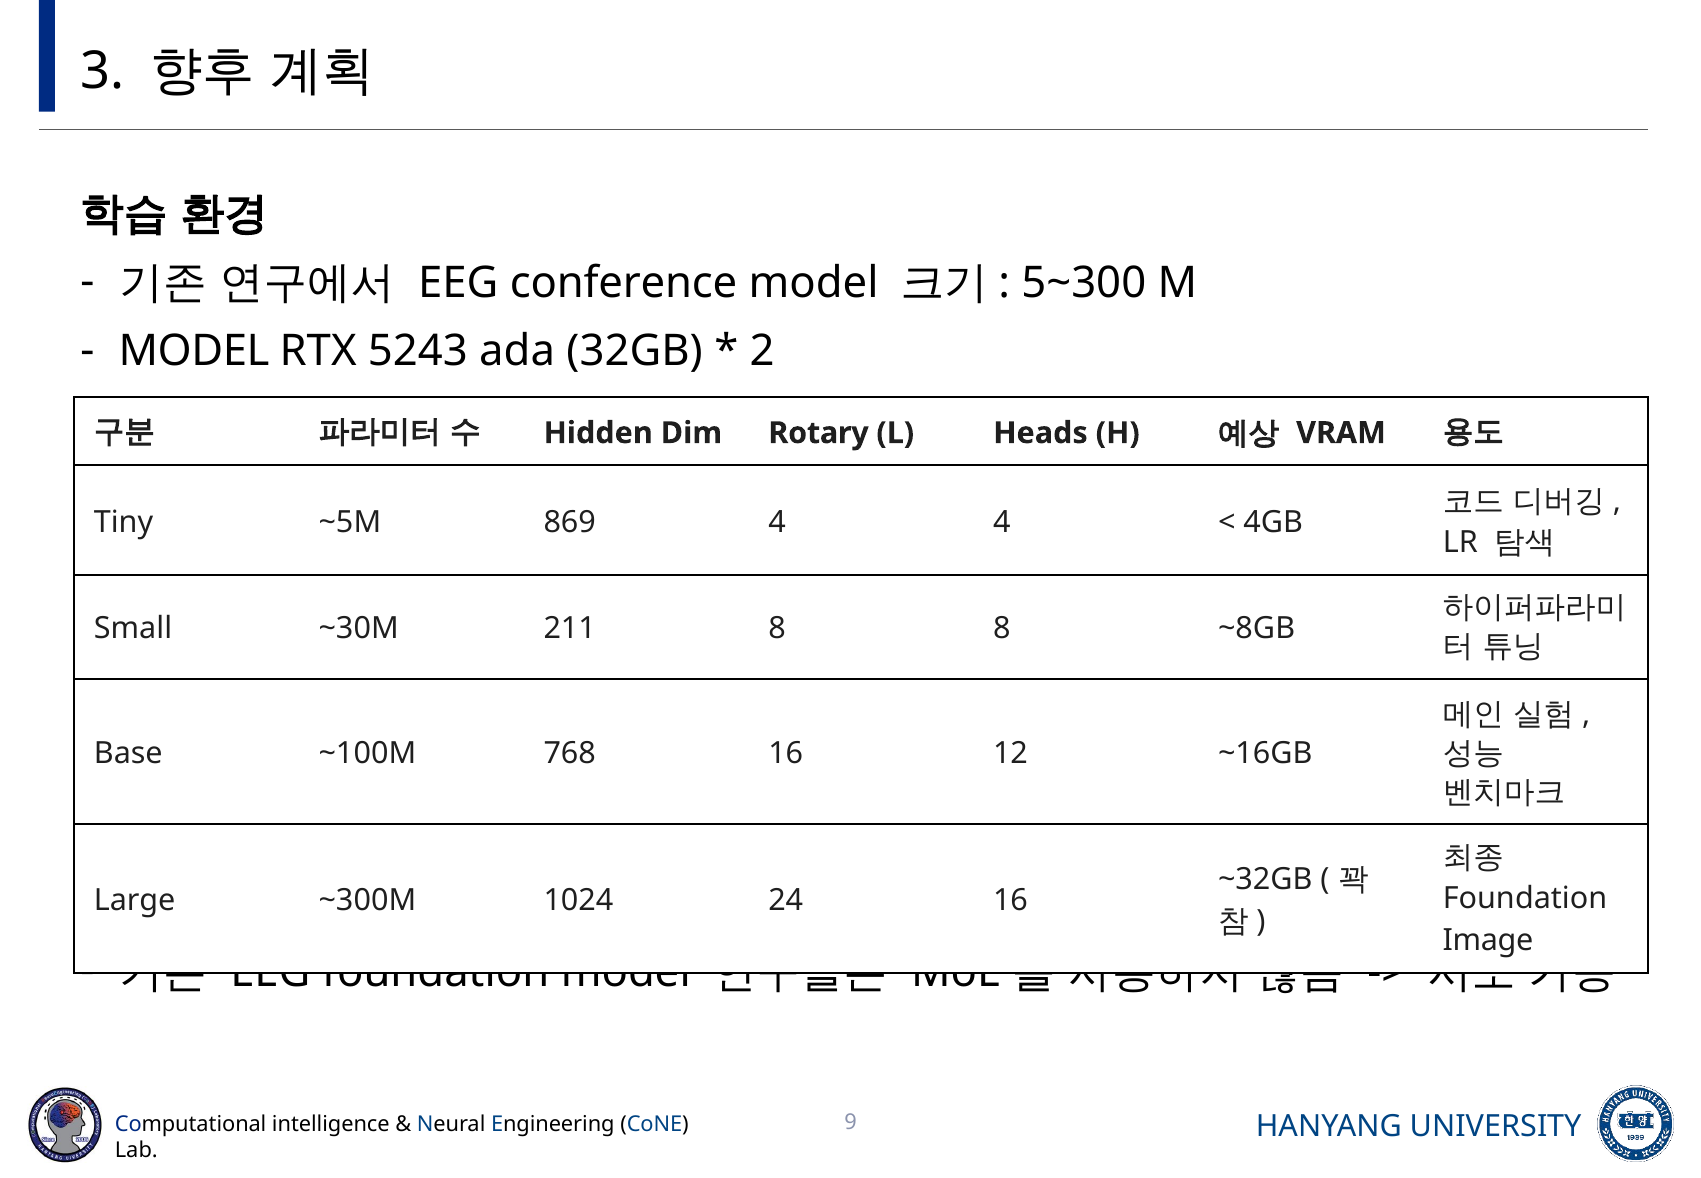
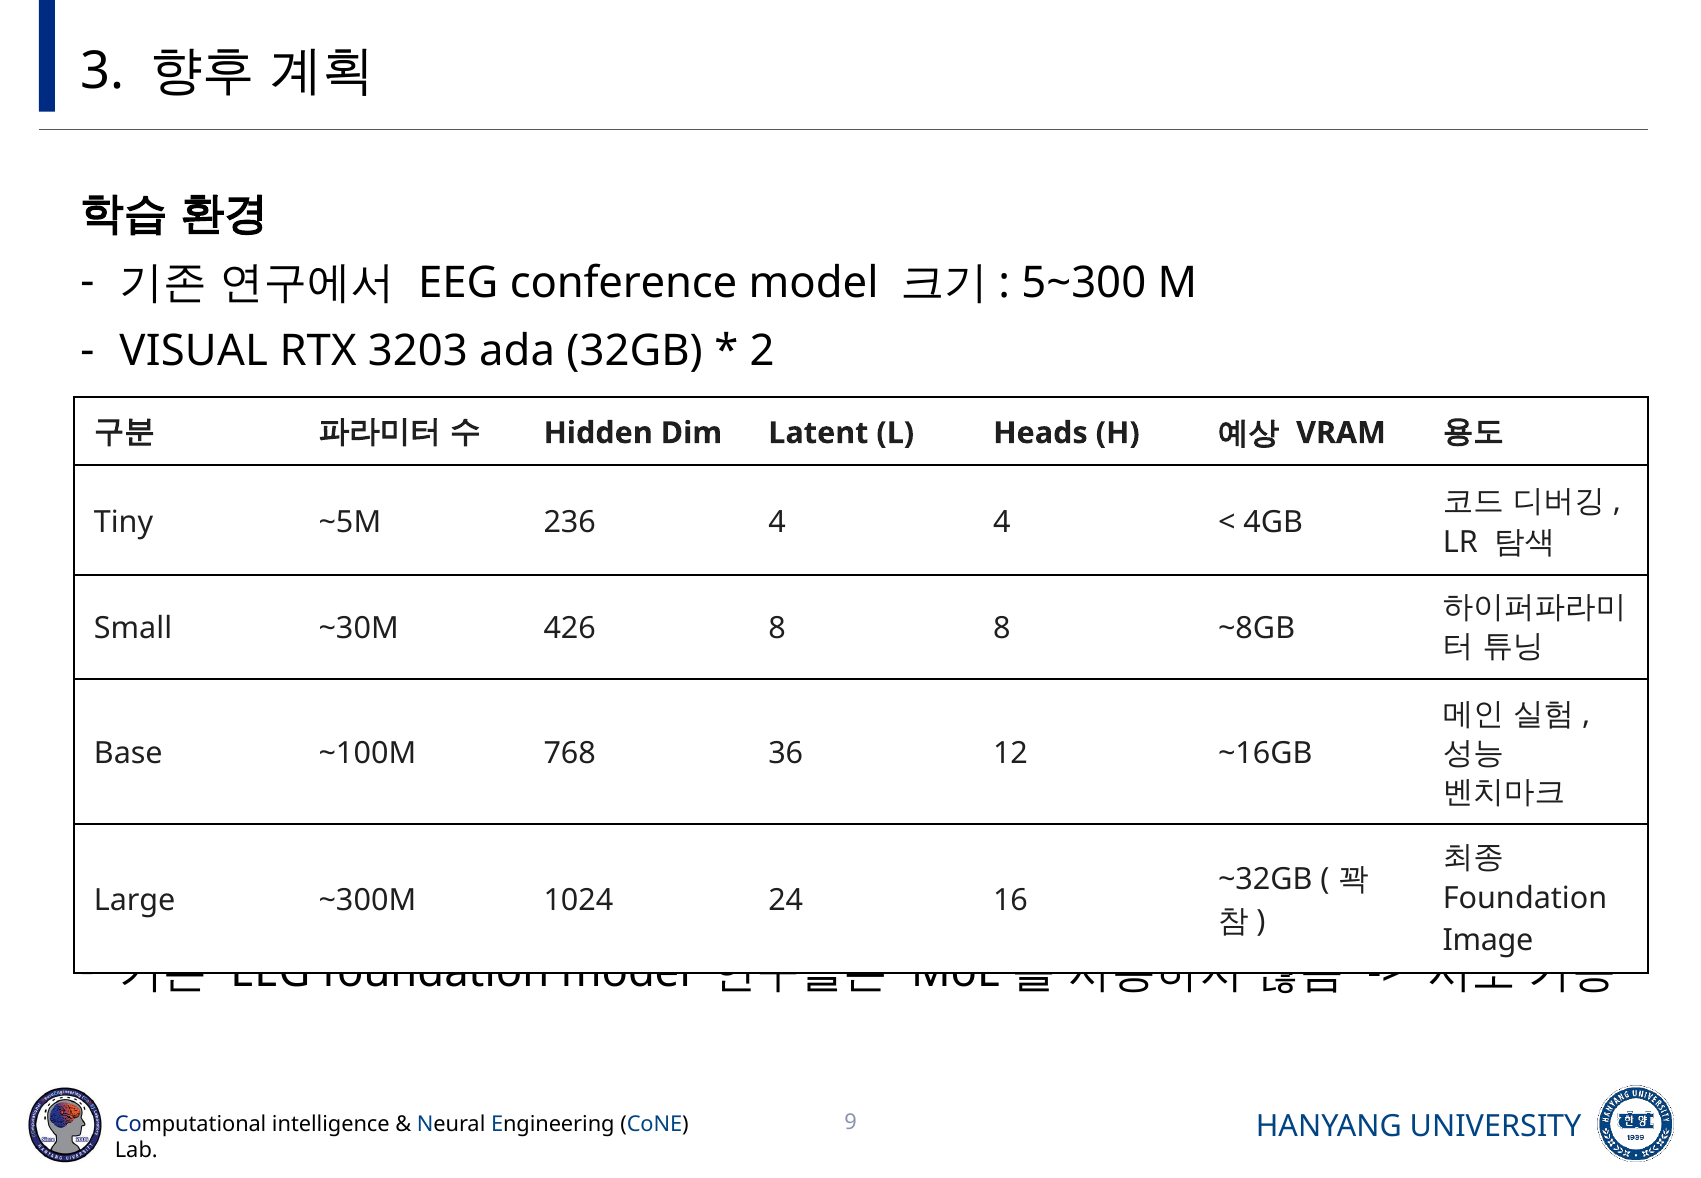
MODEL: MODEL -> VISUAL (194, 351)
5243: 5243 -> 3203 (418, 351)
Rotary: Rotary -> Latent (818, 433)
869: 869 -> 236 (570, 522)
211: 211 -> 426 (570, 629)
768 16: 16 -> 36 (786, 753)
